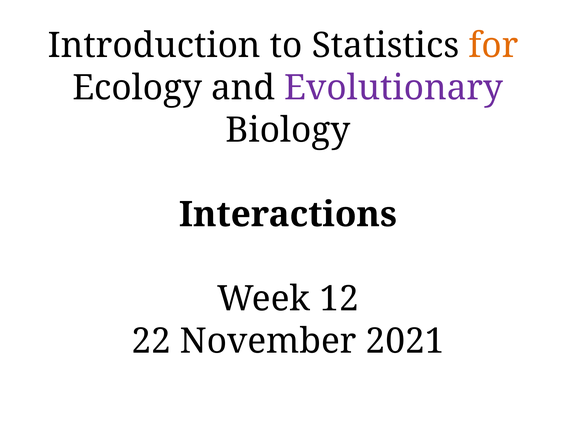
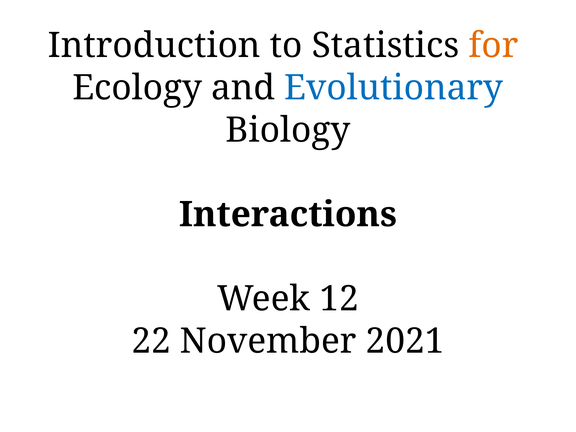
Evolutionary colour: purple -> blue (394, 88)
